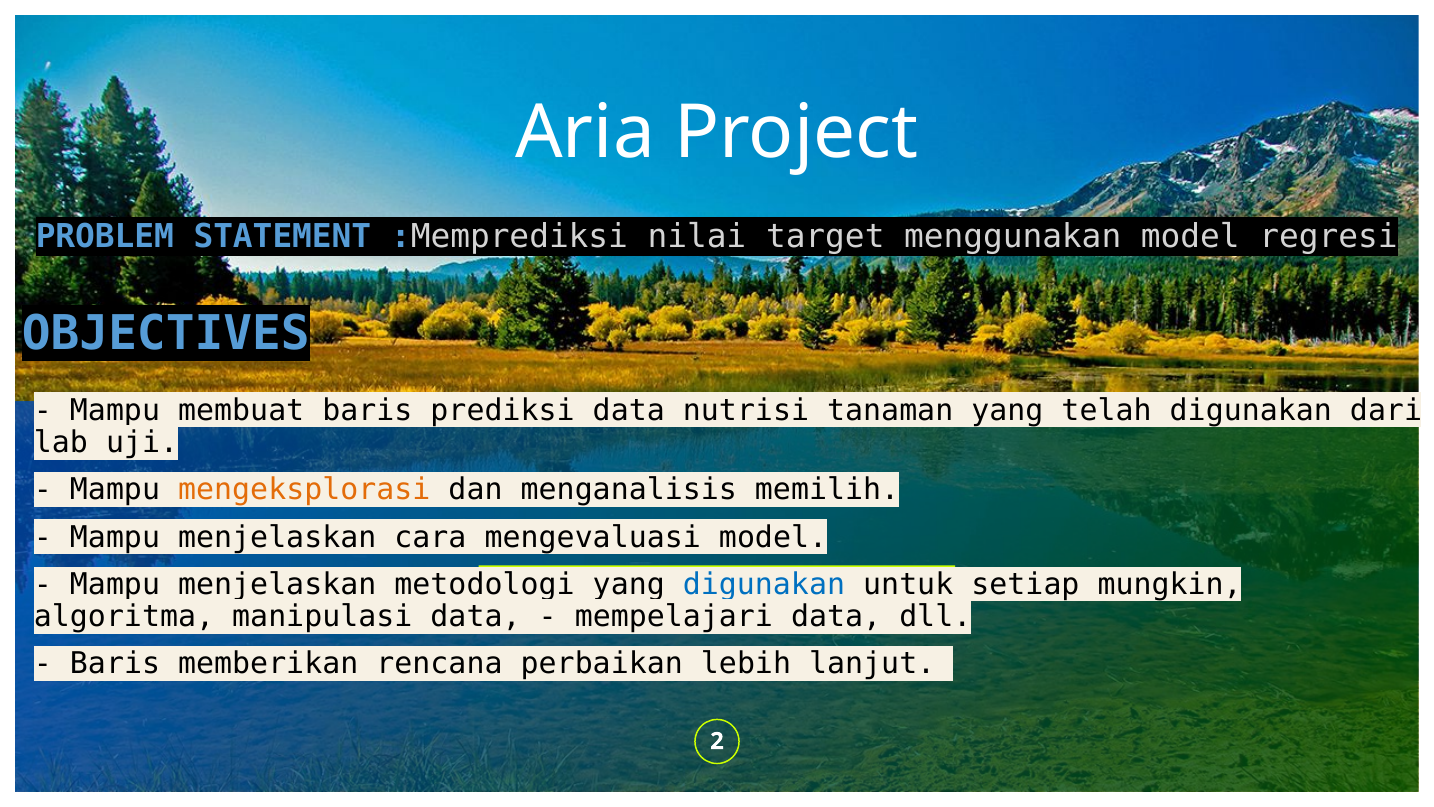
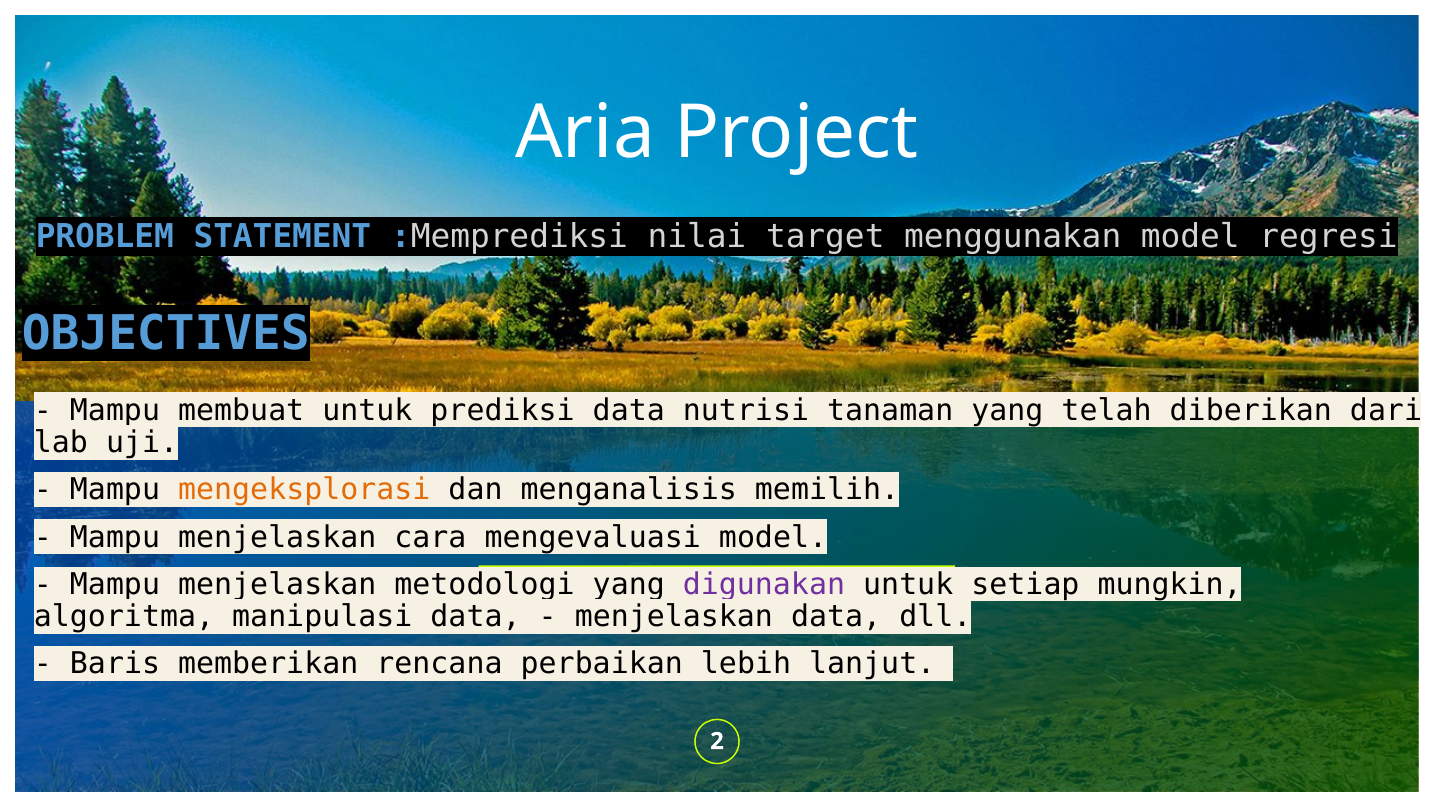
membuat baris: baris -> untuk (367, 410)
telah digunakan: digunakan -> diberikan (1251, 410)
digunakan colour: blue -> purple (764, 584)
mempelajari: mempelajari -> menjelaskan (674, 617)
